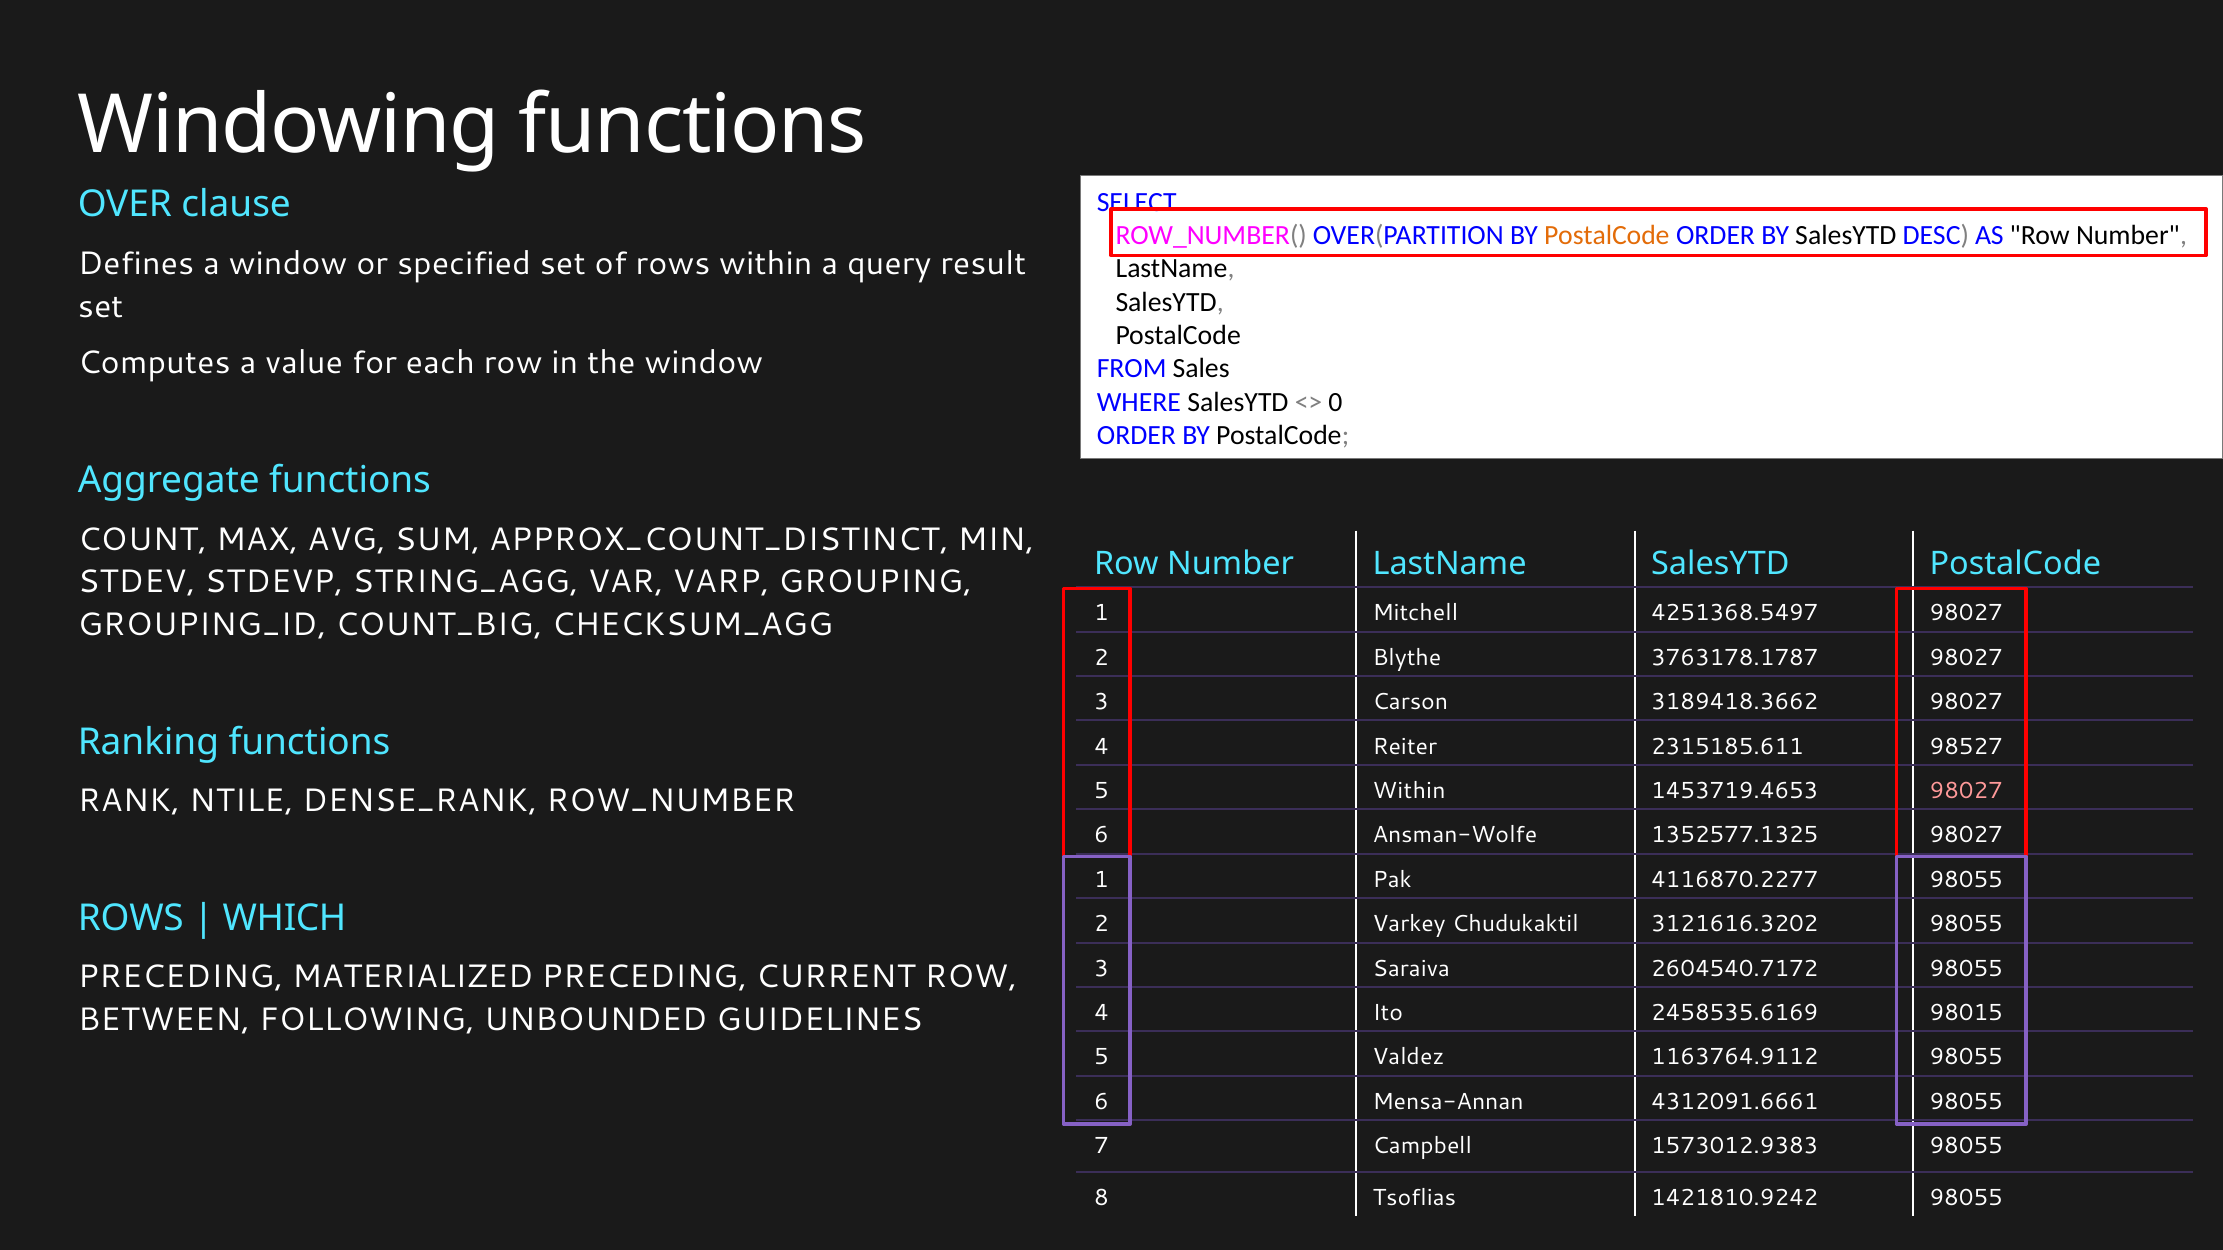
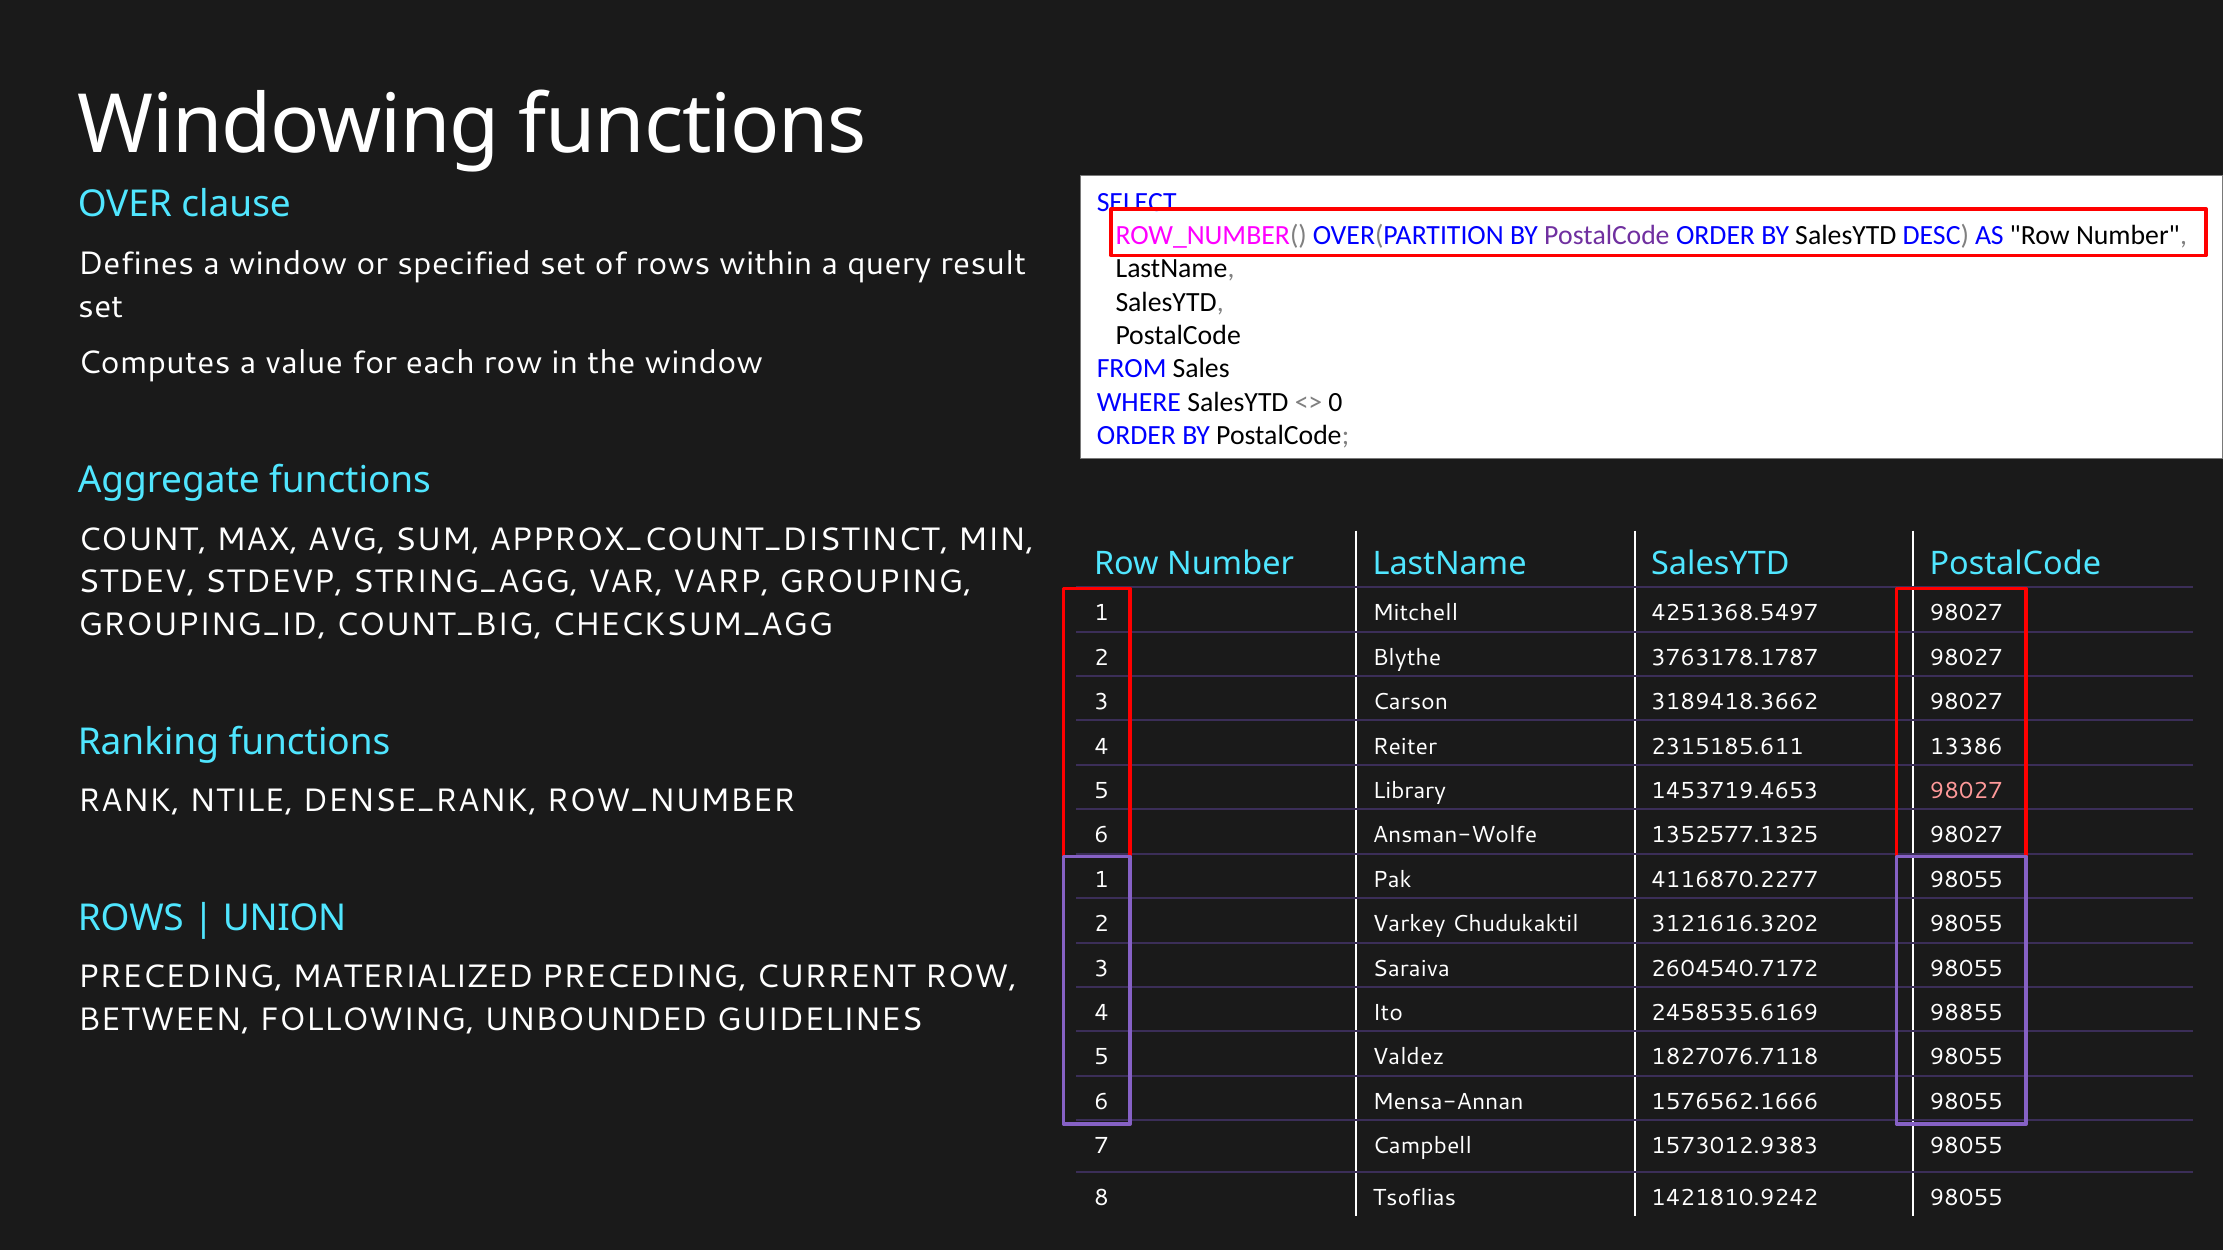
PostalCode colour: orange -> purple (1607, 236)
98527: 98527 -> 13386 (1966, 747)
5 Within: Within -> Library (1409, 791)
WHICH: WHICH -> UNION (285, 918)
98015: 98015 -> 98855 (1966, 1013)
1163764.9112: 1163764.9112 -> 1827076.7118 (1735, 1058)
4312091.6661: 4312091.6661 -> 1576562.1666 (1735, 1102)
